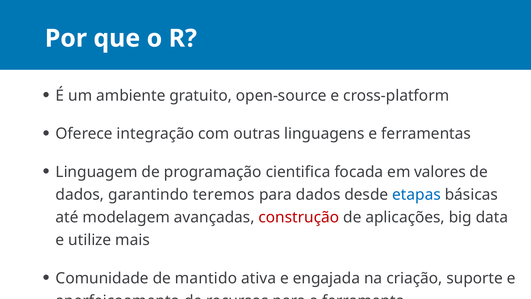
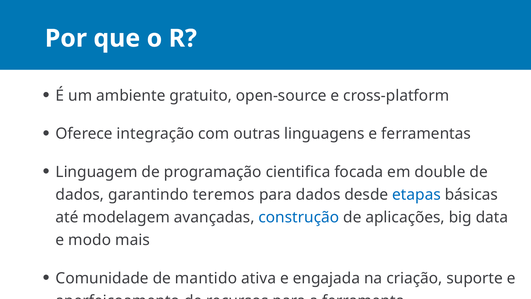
valores: valores -> double (440, 172)
construção colour: red -> blue (299, 217)
utilize: utilize -> modo (90, 240)
